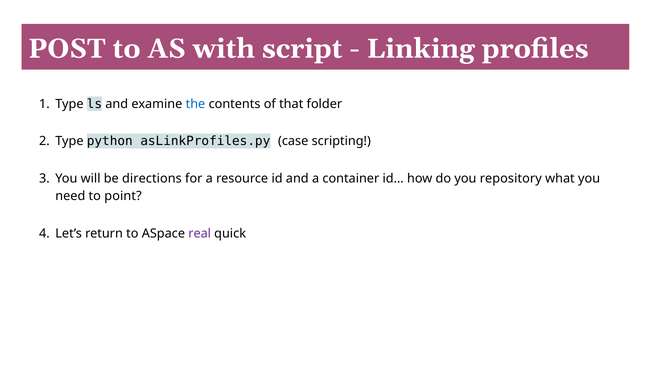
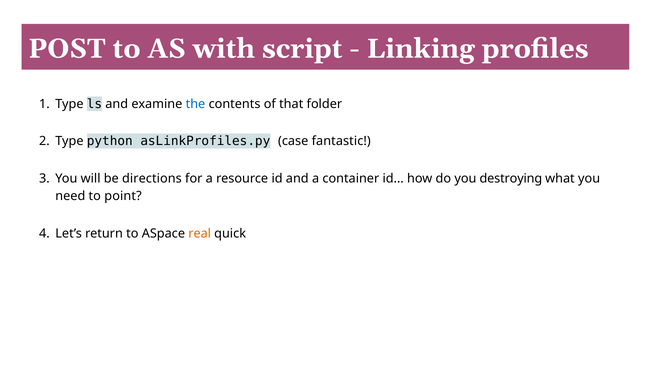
scripting: scripting -> fantastic (341, 141)
repository: repository -> destroying (511, 179)
real colour: purple -> orange (200, 233)
